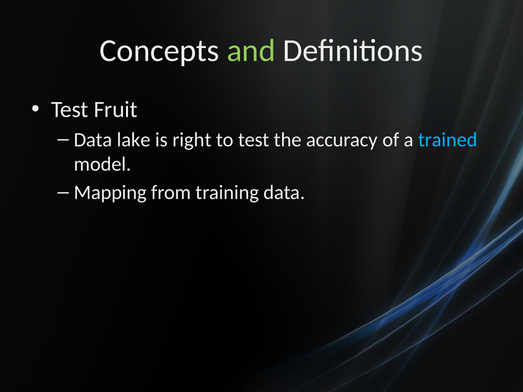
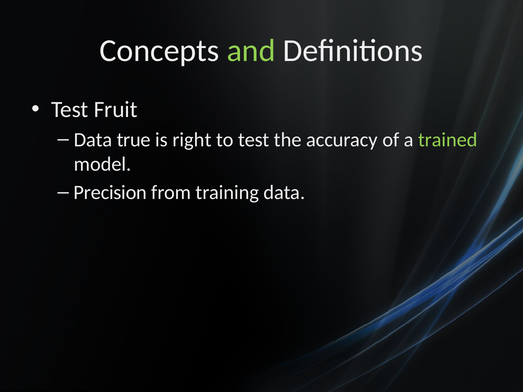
lake: lake -> true (134, 140)
trained colour: light blue -> light green (448, 140)
Mapping: Mapping -> Precision (110, 193)
